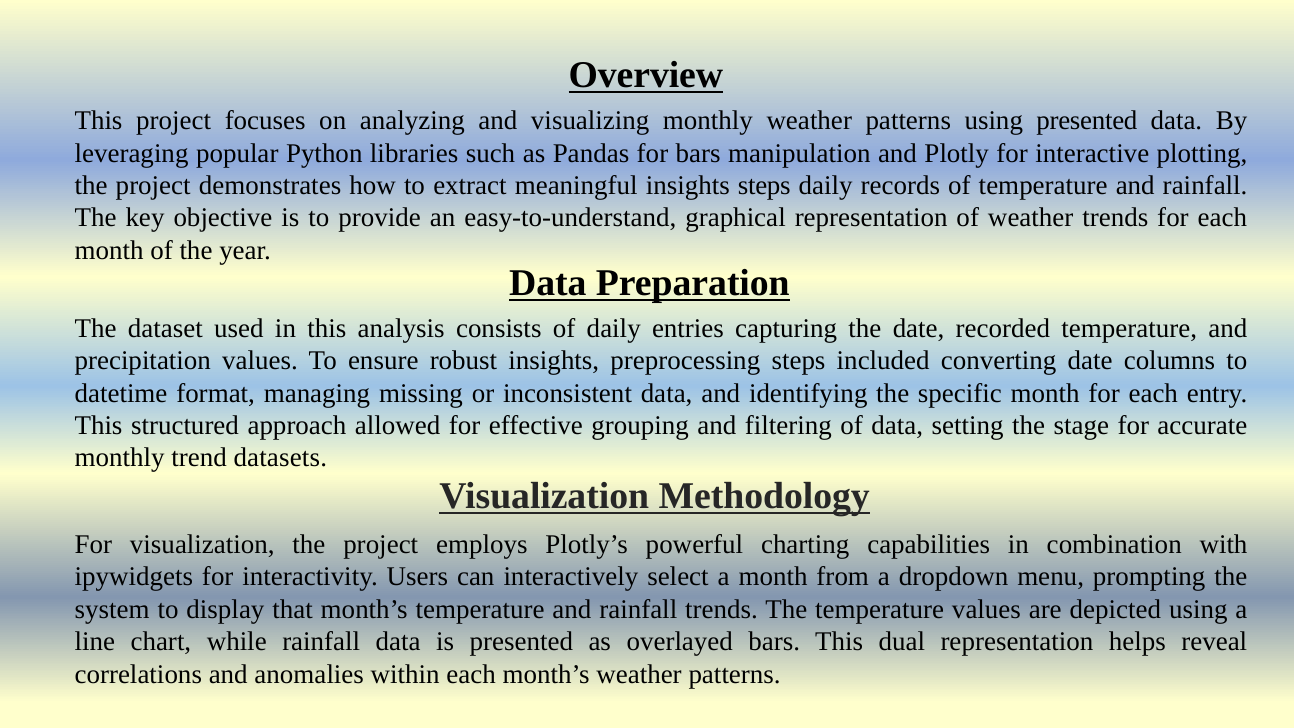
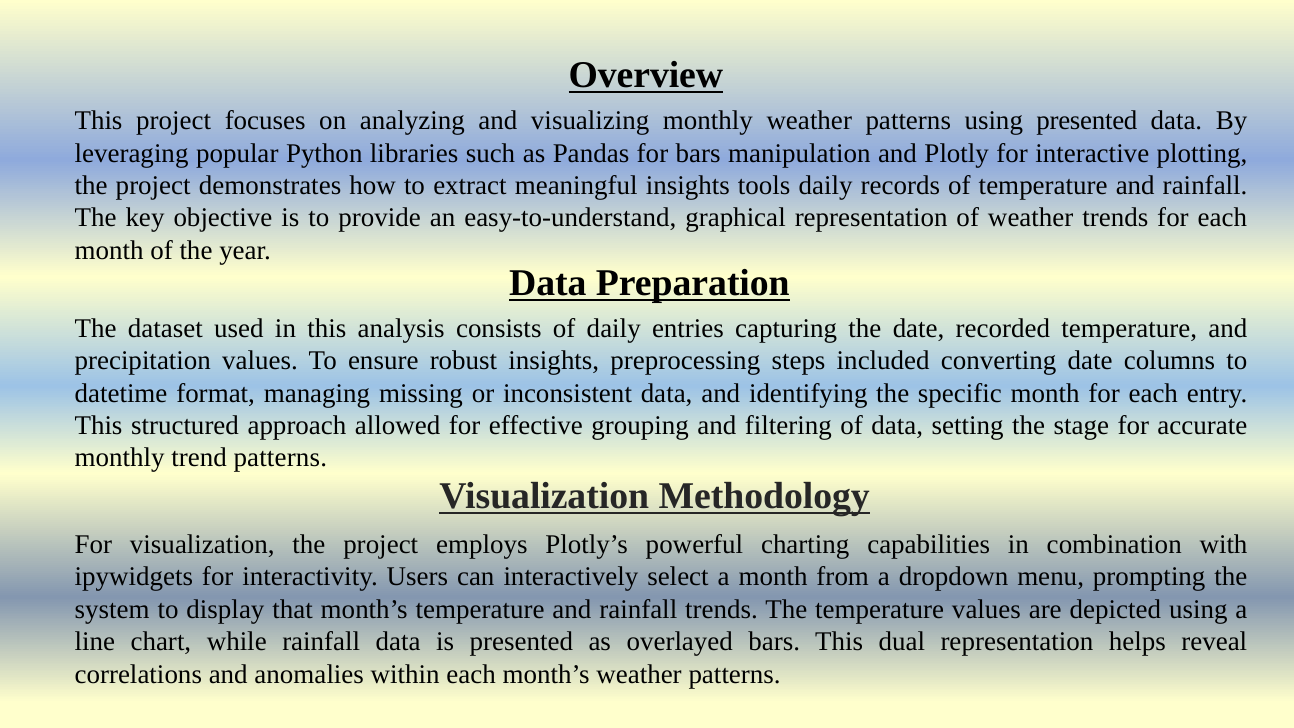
insights steps: steps -> tools (764, 186)
trend datasets: datasets -> patterns (280, 458)
